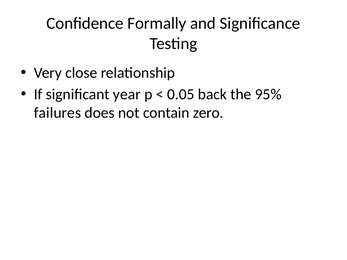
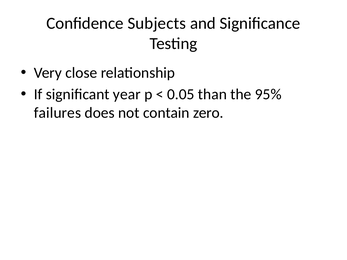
Formally: Formally -> Subjects (157, 23)
back: back -> than (212, 94)
